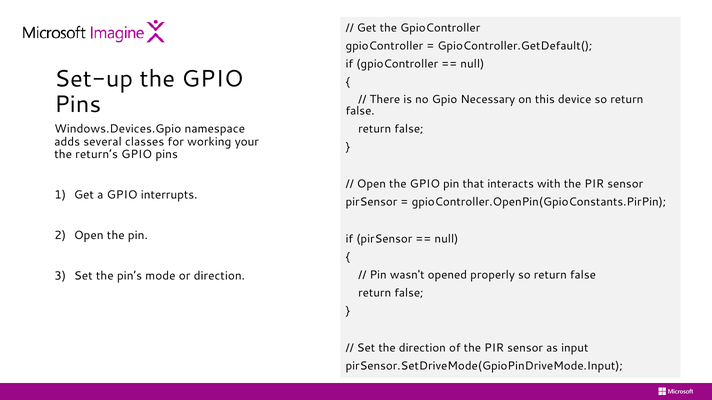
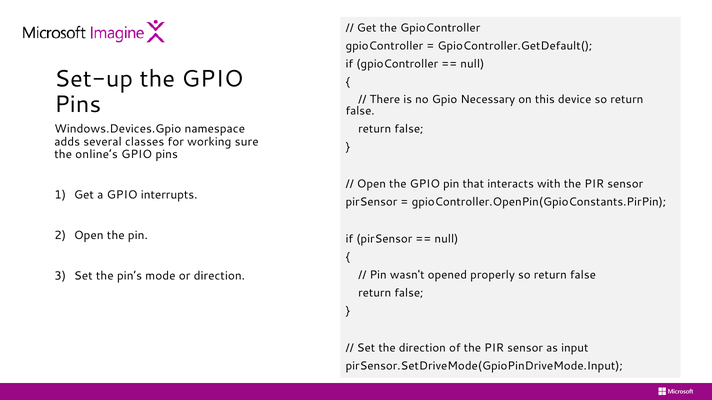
your: your -> sure (247, 142)
return’s: return’s -> online’s (97, 155)
